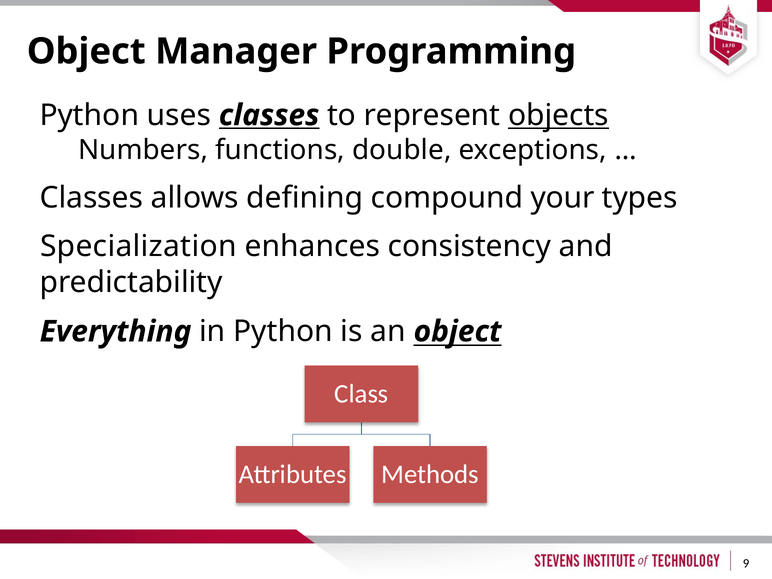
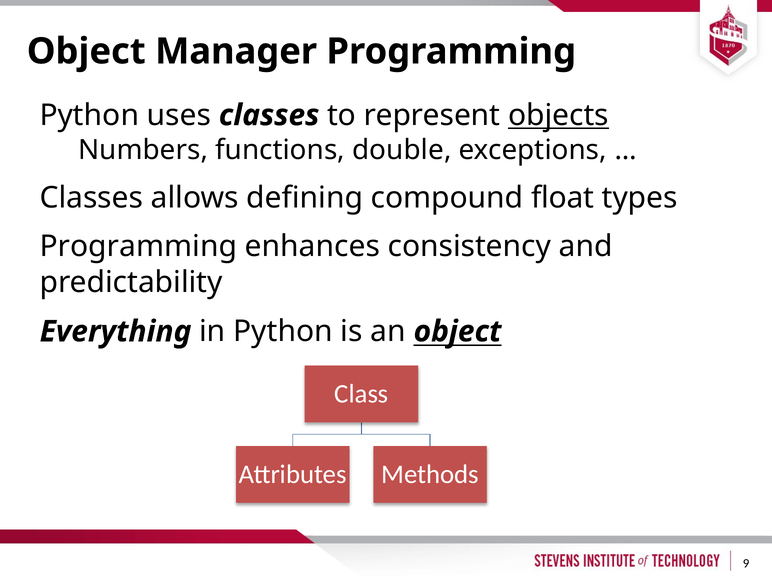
classes underline: present -> none (269, 115)
your: your -> float (563, 198)
Specialization: Specialization -> Programming (138, 247)
